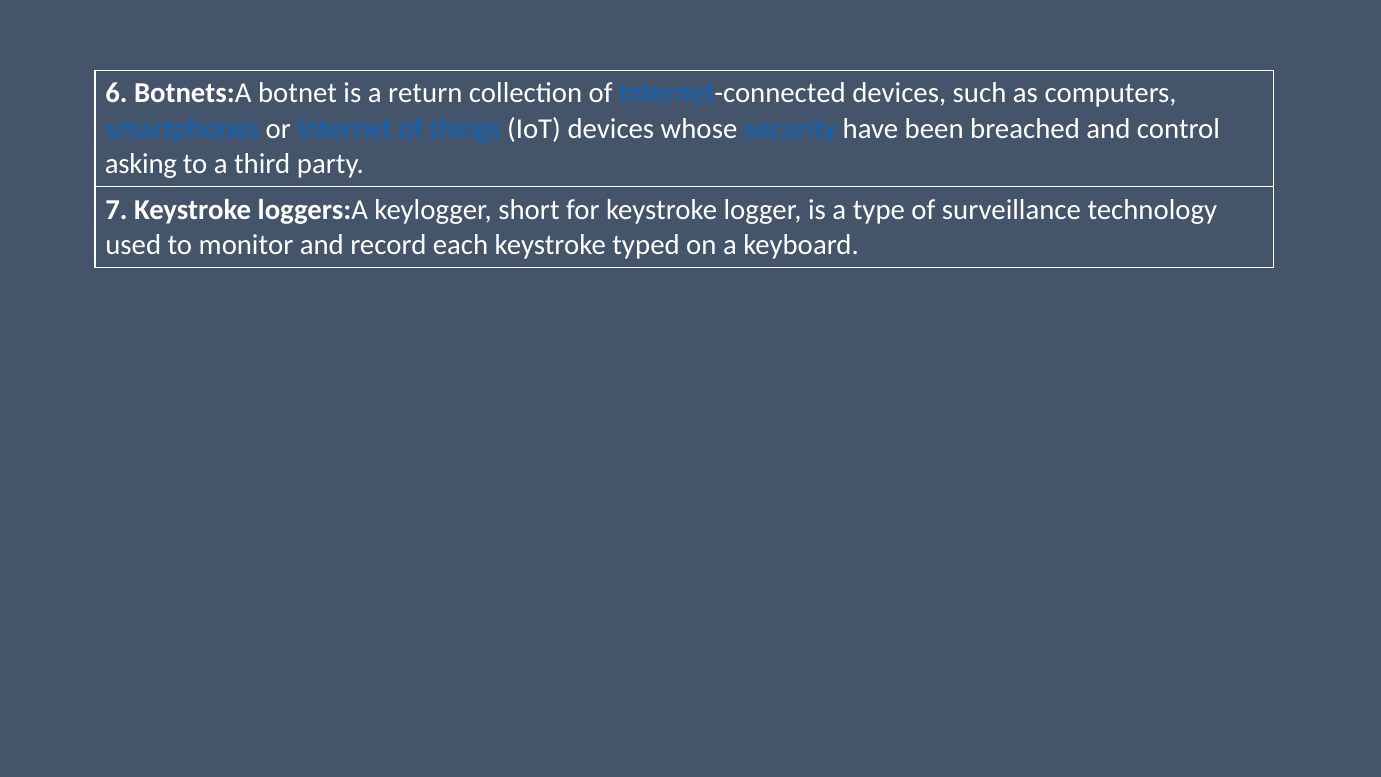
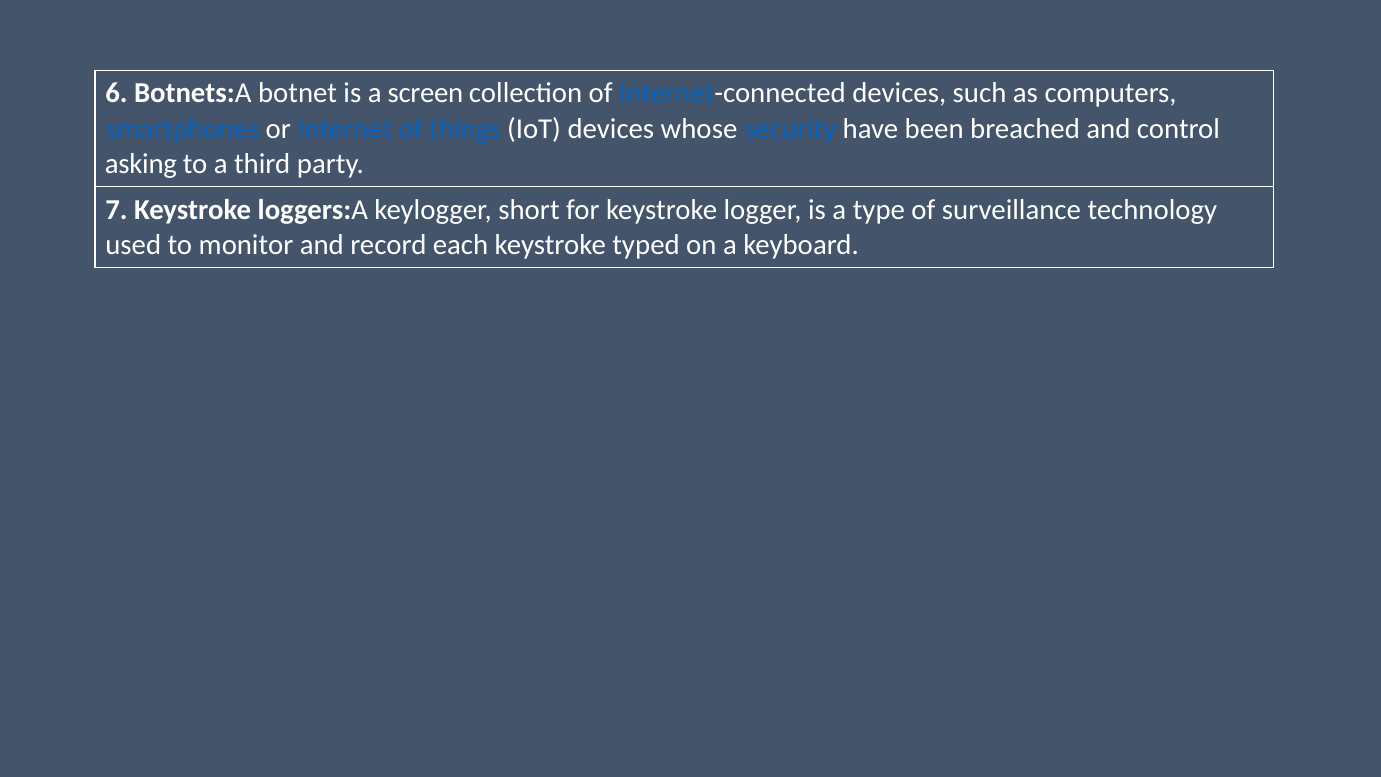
return: return -> screen (425, 93)
